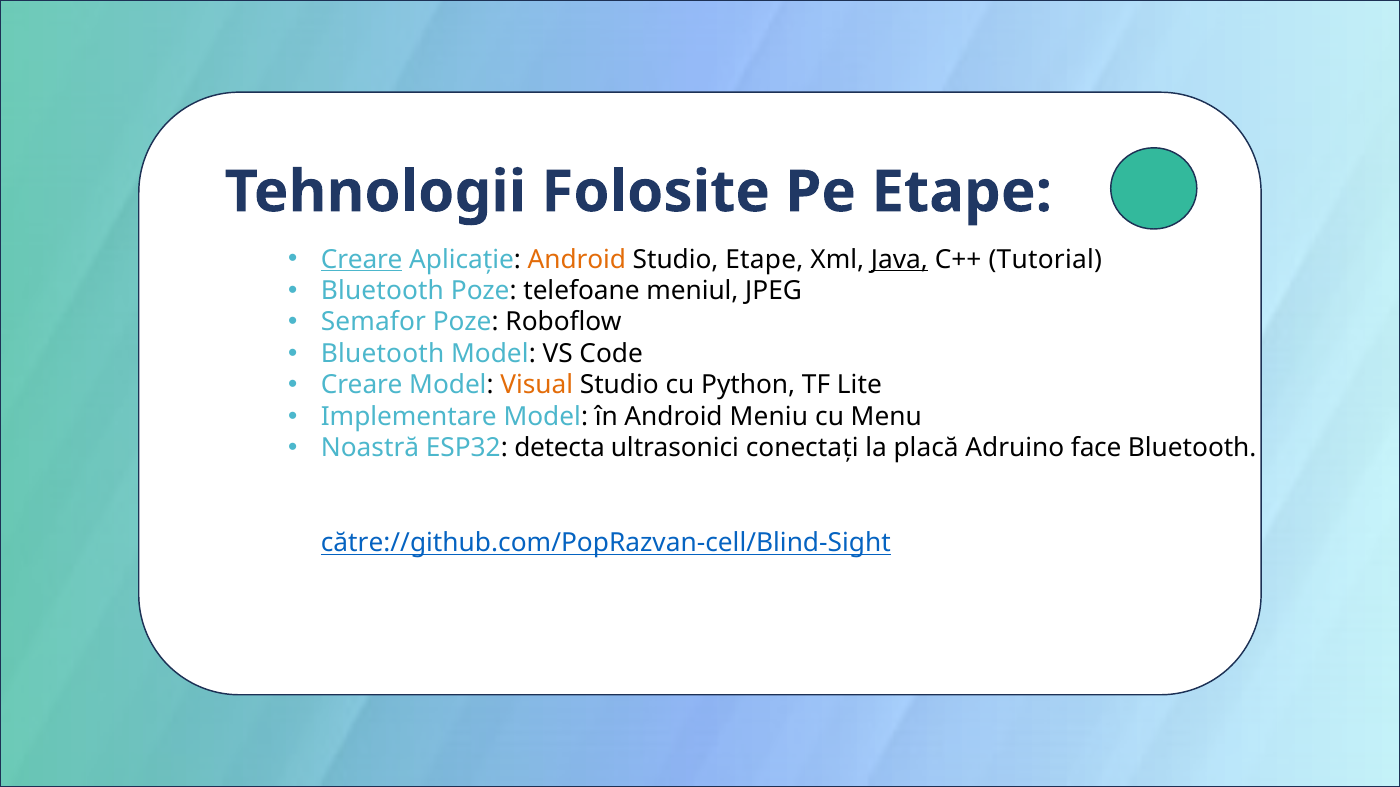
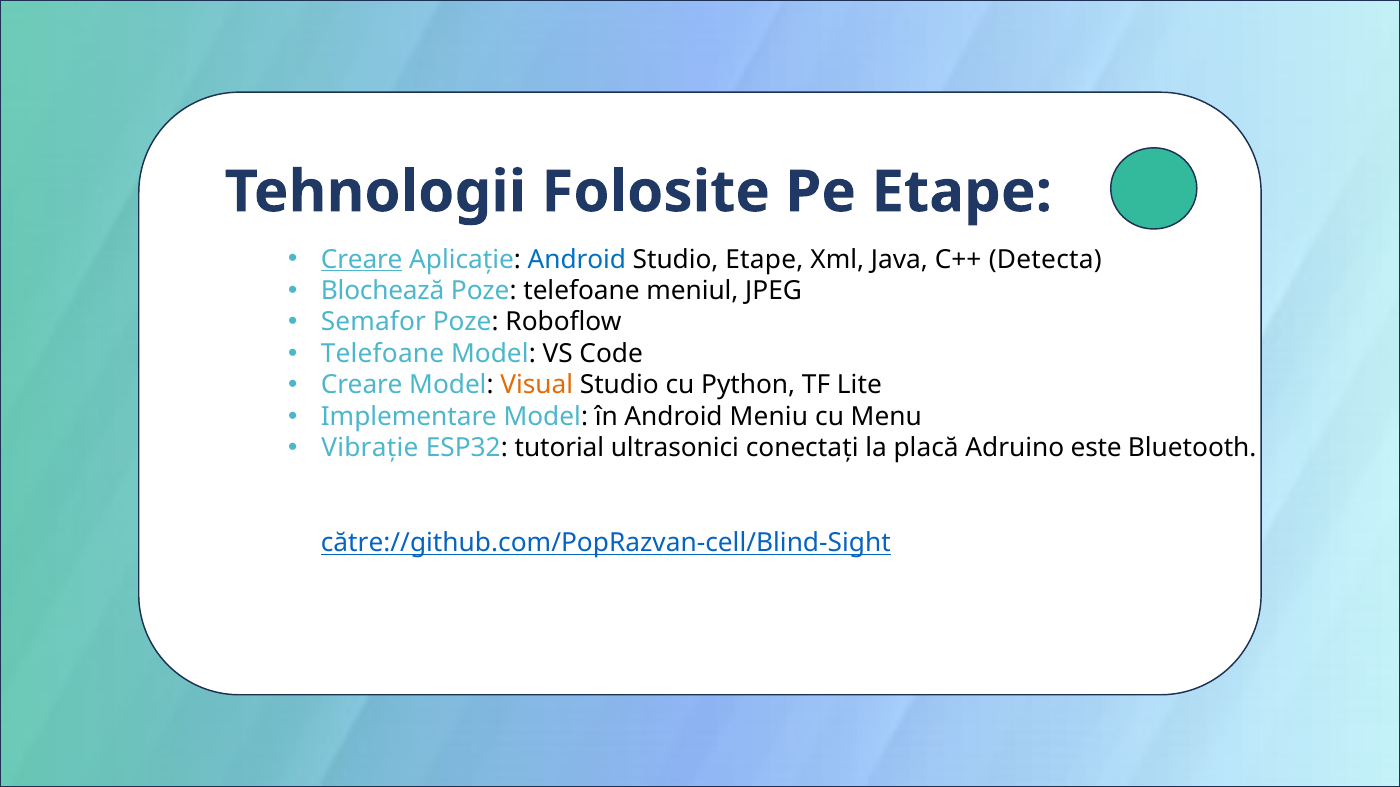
Android colour: orange -> blue (577, 260)
Java underline: present -> none (899, 260)
Tutorial: Tutorial -> Detecta (1045, 260)
Bluetooth: Bluetooth -> Blochează (383, 291)
Bluetooth: Bluetooth -> Telefoane (383, 354)
Noastră: Noastră -> Vibrație (370, 449)
detecta: detecta -> tutorial (559, 449)
face: face -> este (1096, 449)
